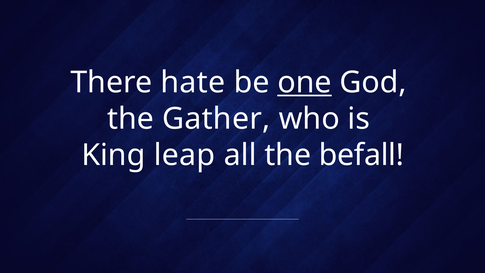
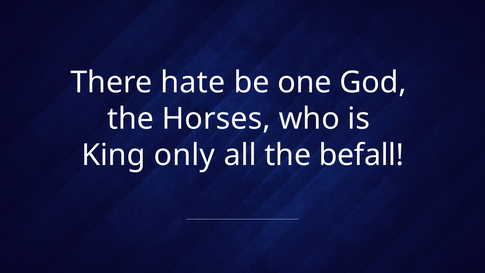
one underline: present -> none (304, 82)
Gather: Gather -> Horses (216, 119)
leap: leap -> only (184, 155)
